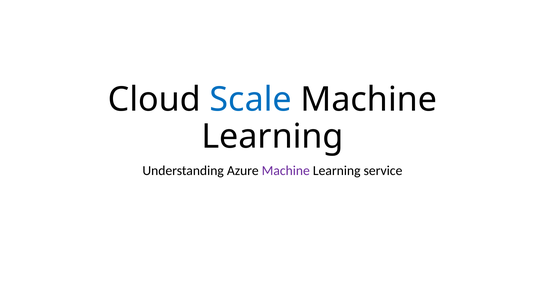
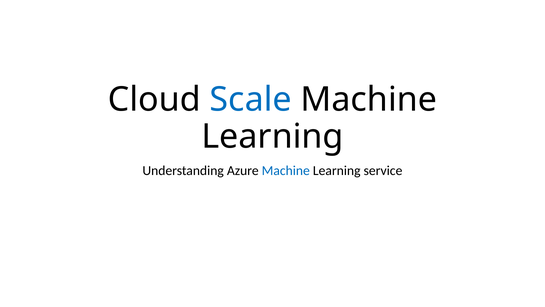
Machine colour: purple -> blue (286, 170)
